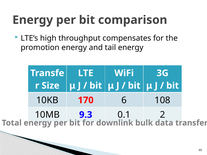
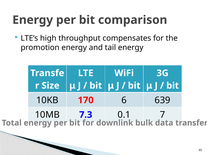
108: 108 -> 639 (163, 100)
9.3: 9.3 -> 7.3 (86, 115)
2: 2 -> 7 (163, 115)
